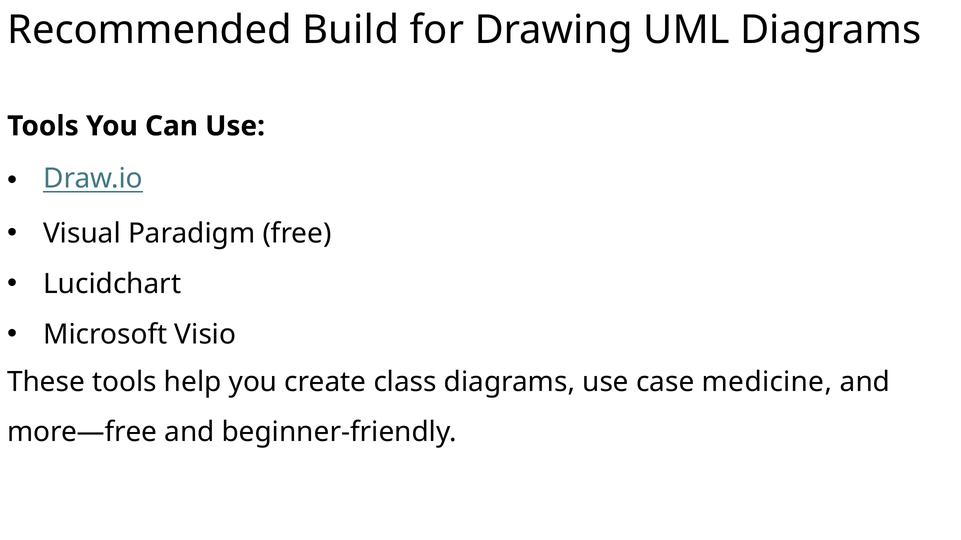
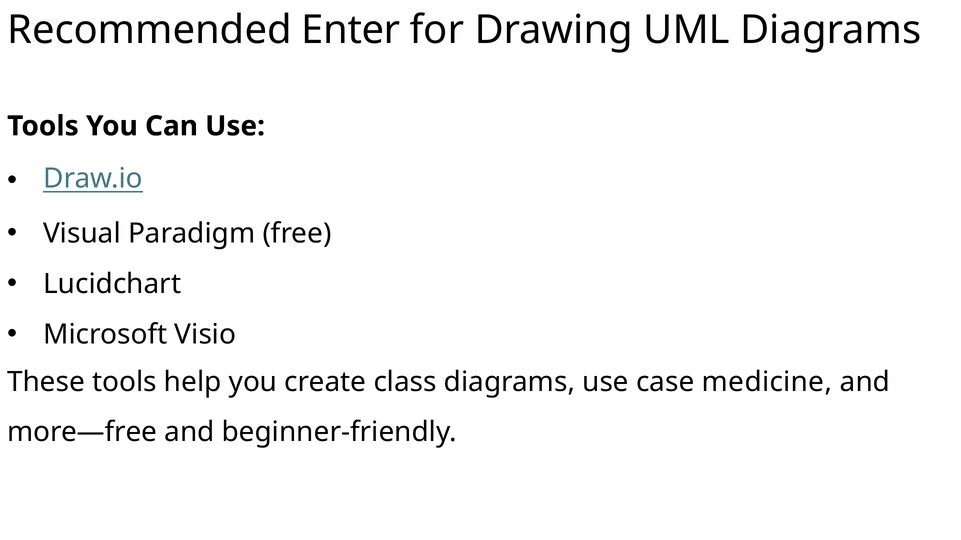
Build: Build -> Enter (351, 30)
